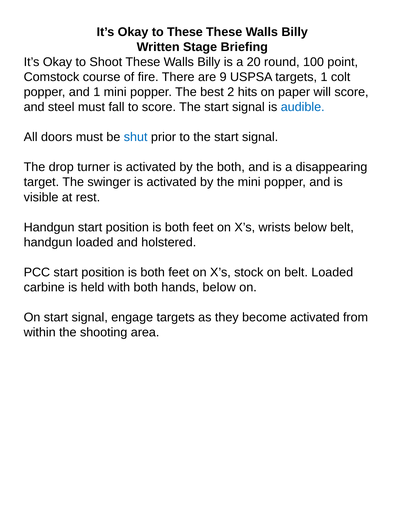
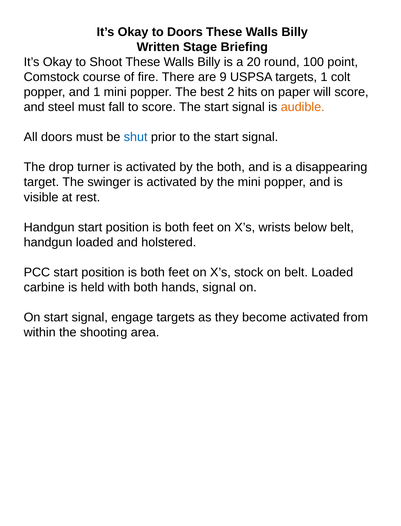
to These: These -> Doors (185, 32)
audible colour: blue -> orange (303, 107)
hands below: below -> signal (219, 288)
